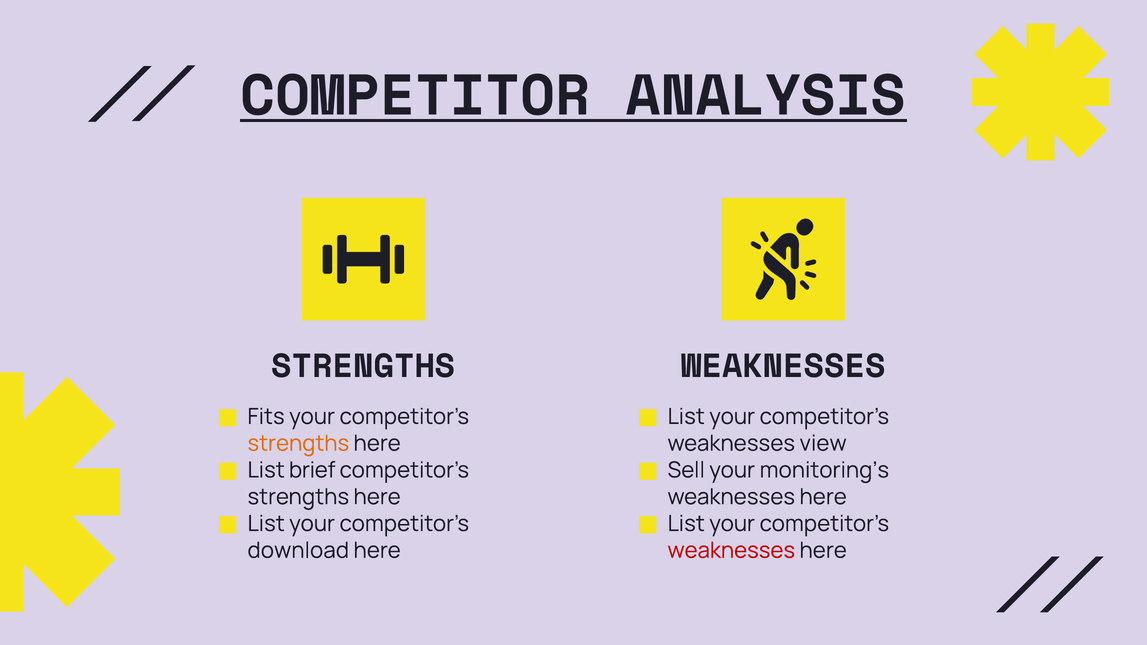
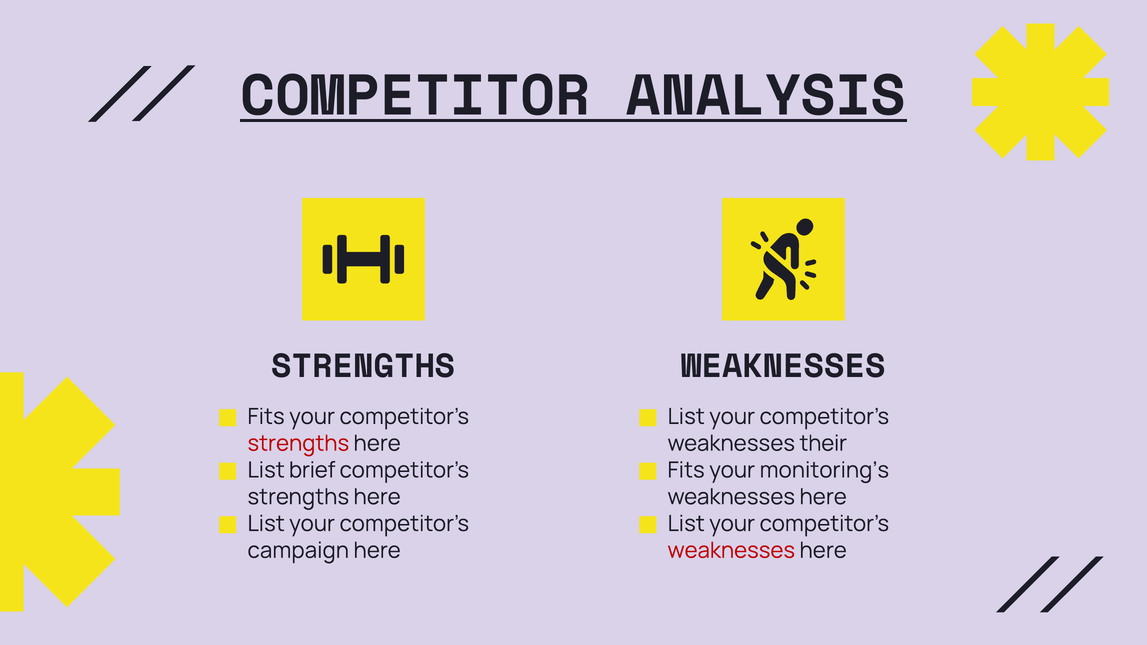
strengths colour: orange -> red (298, 443)
view: view -> their (823, 443)
Sell: Sell -> Fits (686, 470)
download: download -> campaign (298, 551)
